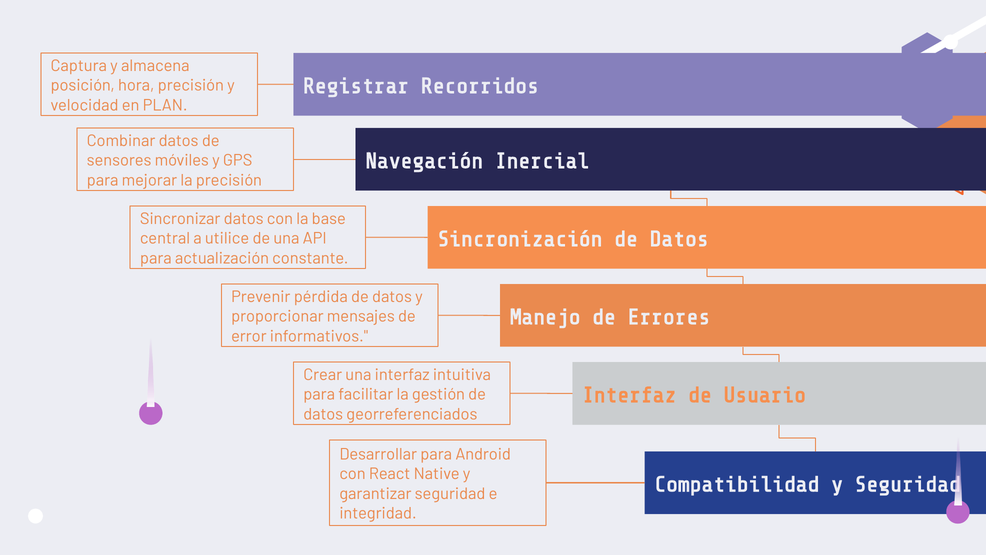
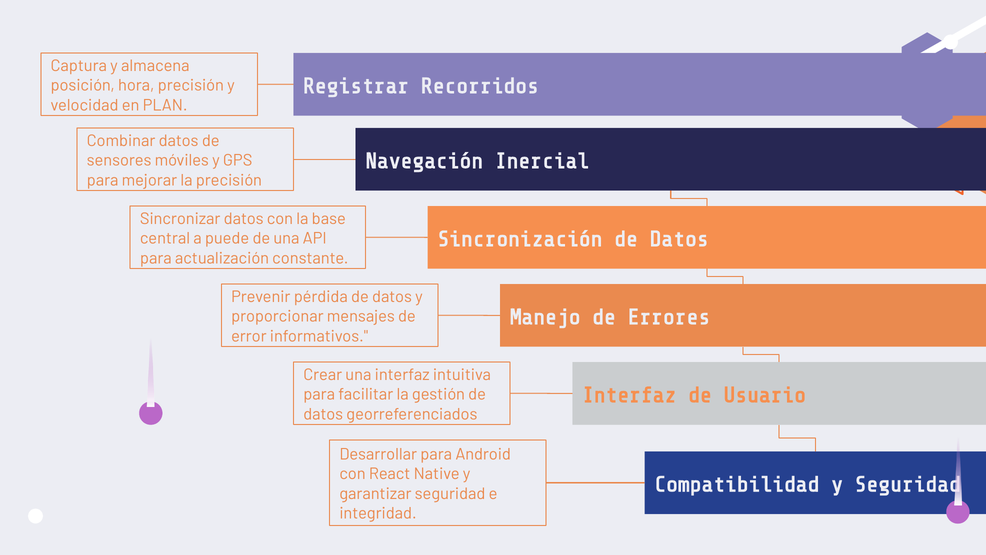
utilice: utilice -> puede (227, 238)
